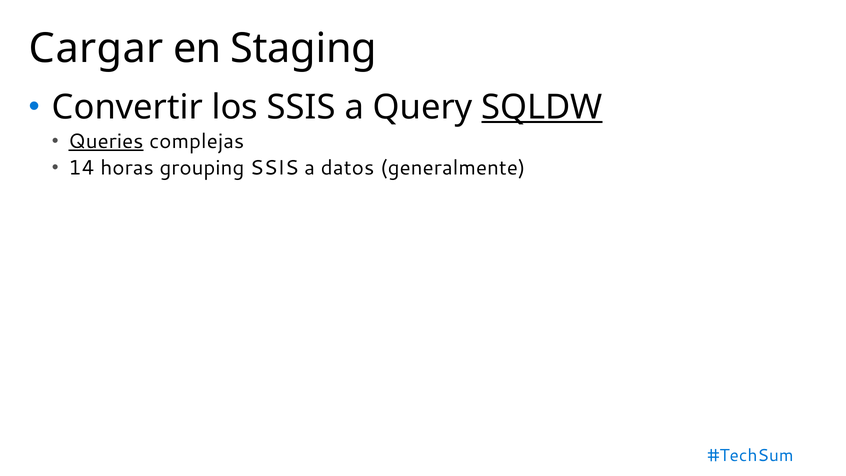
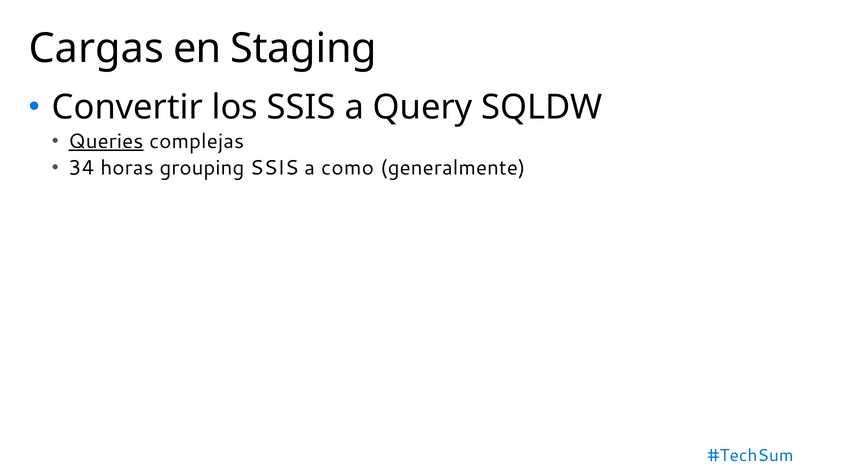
Cargar: Cargar -> Cargas (96, 48)
SQLDW underline: present -> none (542, 107)
14: 14 -> 34 (82, 168)
datos: datos -> como (348, 168)
